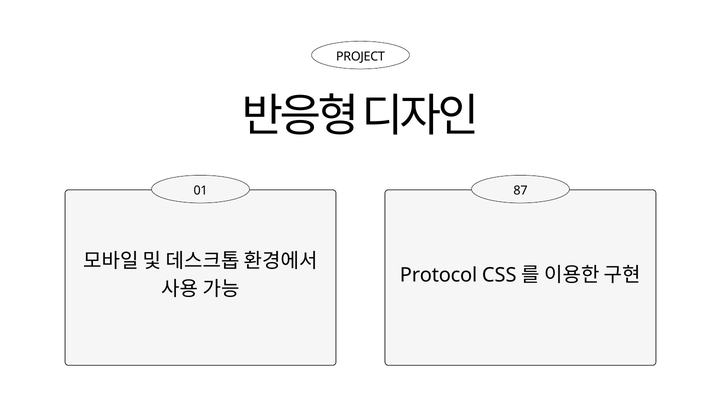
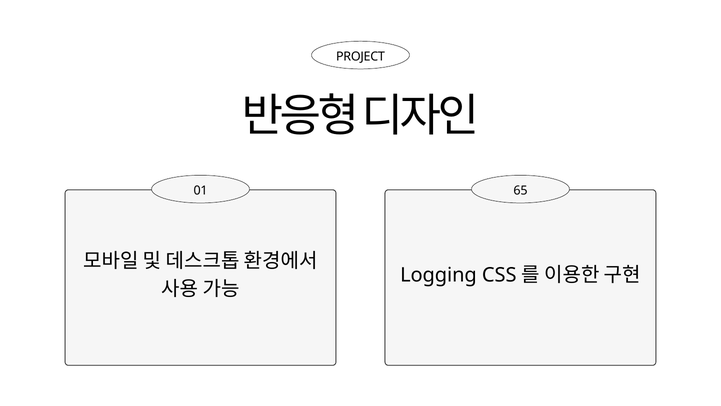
87: 87 -> 65 (521, 191)
Protocol: Protocol -> Logging (438, 275)
